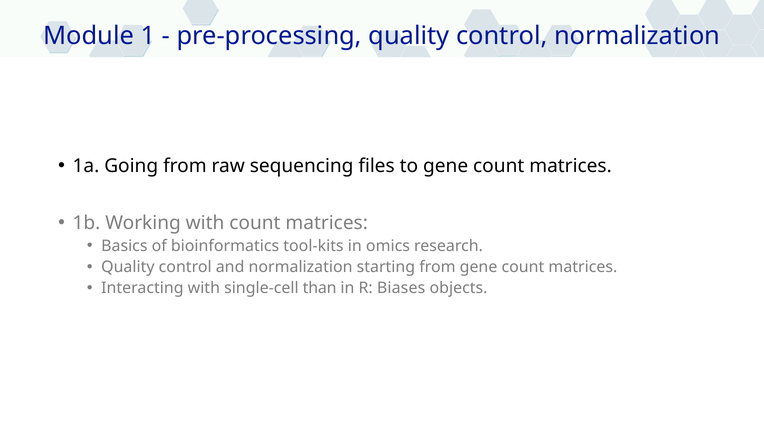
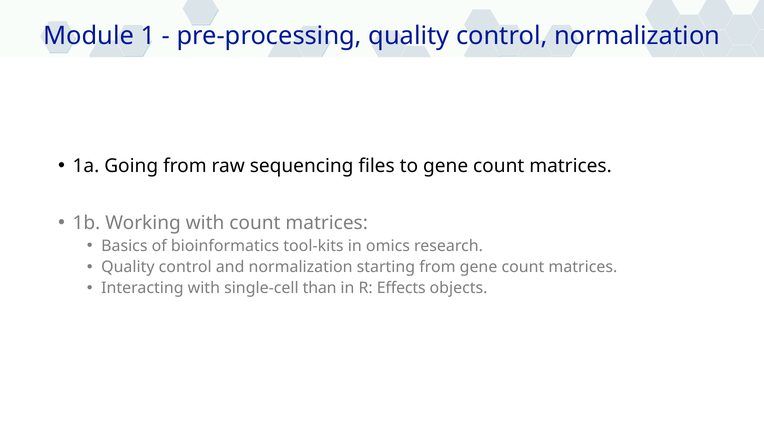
Biases: Biases -> Effects (401, 289)
